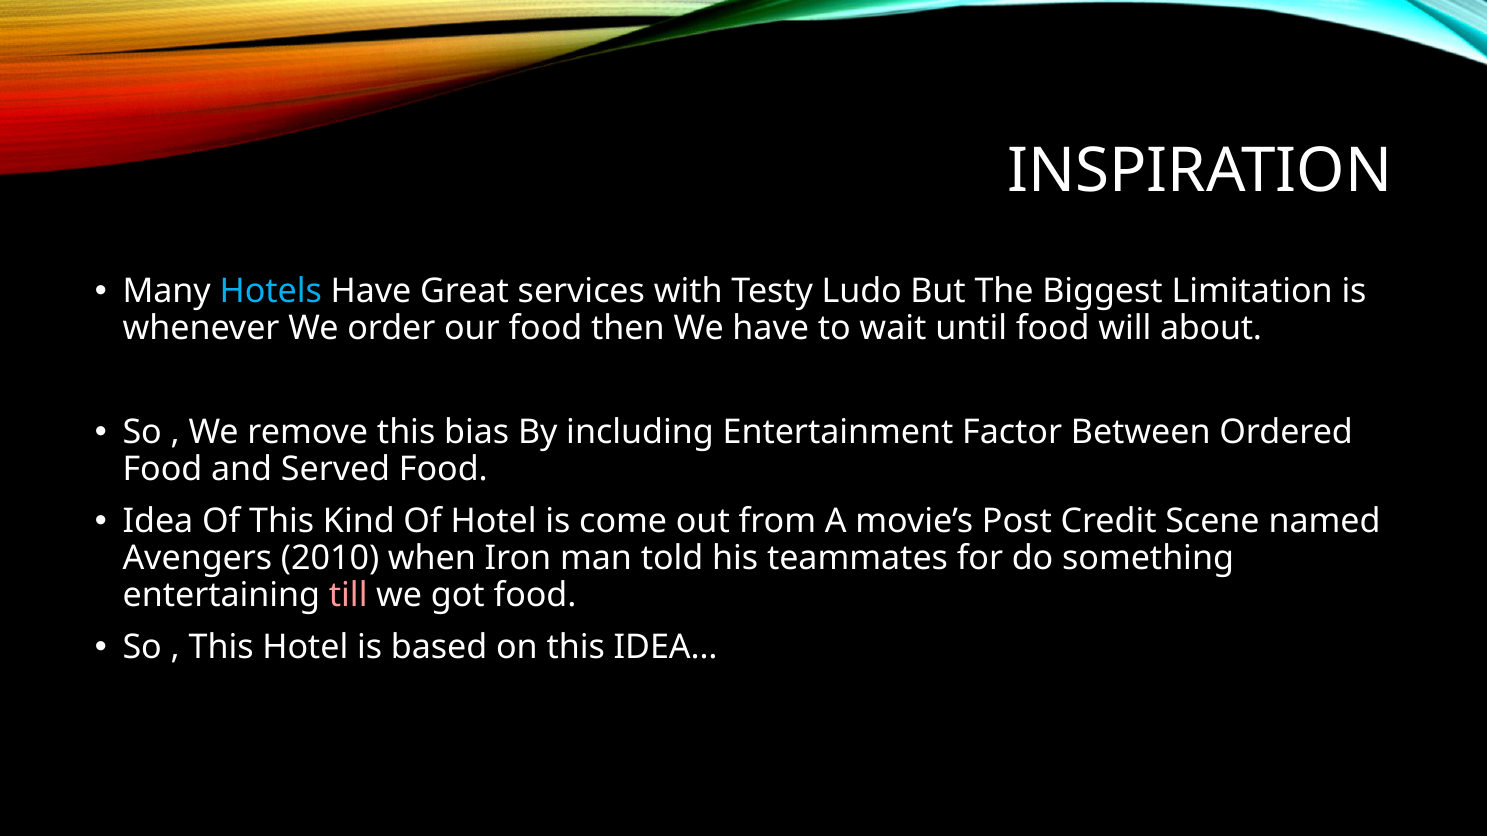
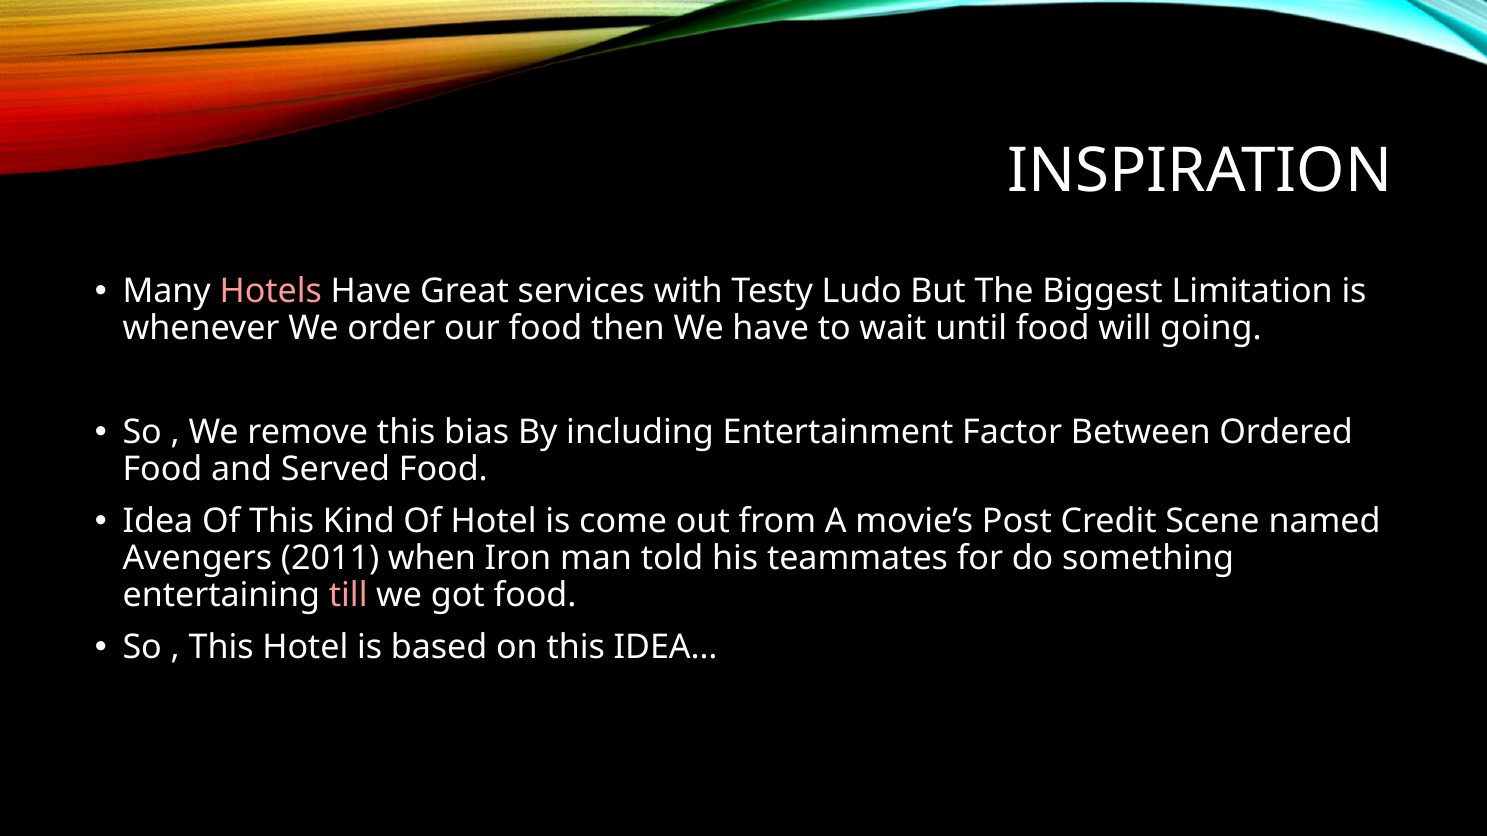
Hotels colour: light blue -> pink (271, 291)
about: about -> going (1211, 328)
2010: 2010 -> 2011 (330, 559)
